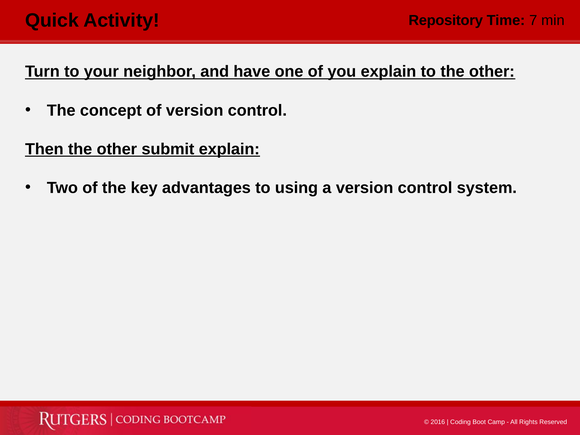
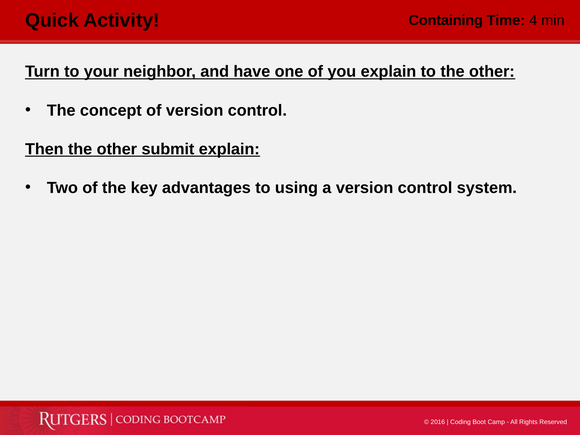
Repository: Repository -> Containing (446, 21)
7: 7 -> 4 (533, 21)
